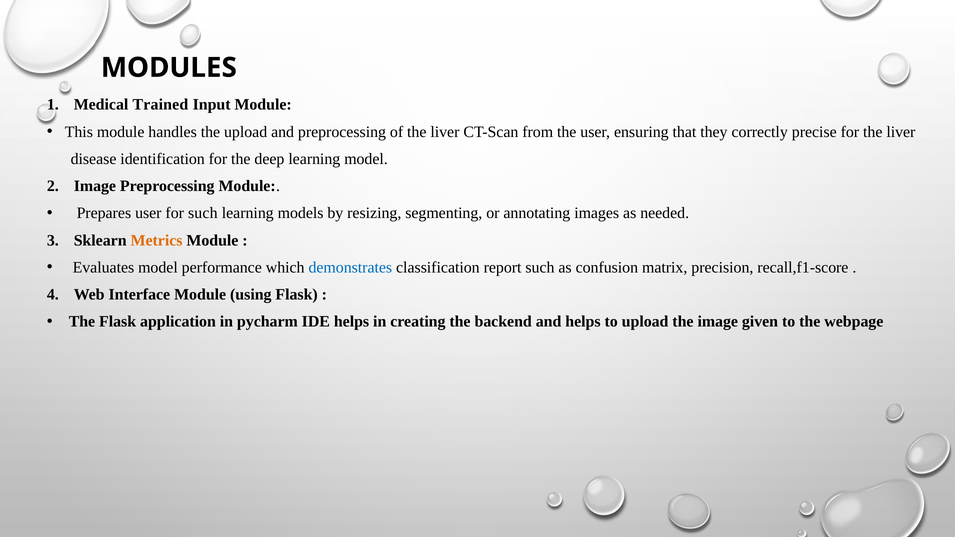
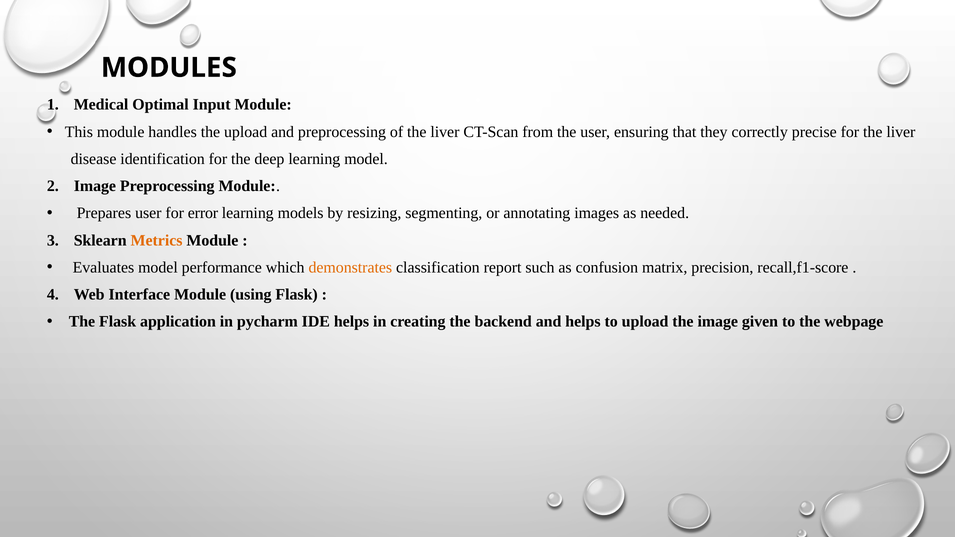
Trained: Trained -> Optimal (160, 105)
for such: such -> error (203, 213)
demonstrates colour: blue -> orange (350, 268)
